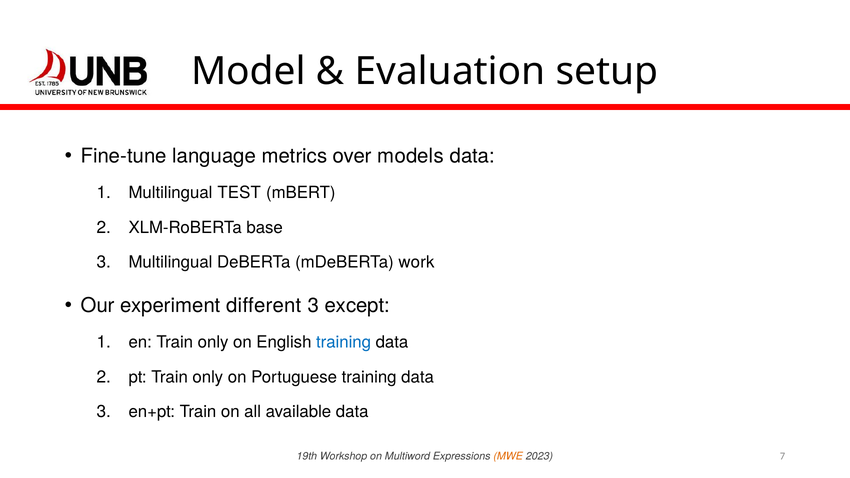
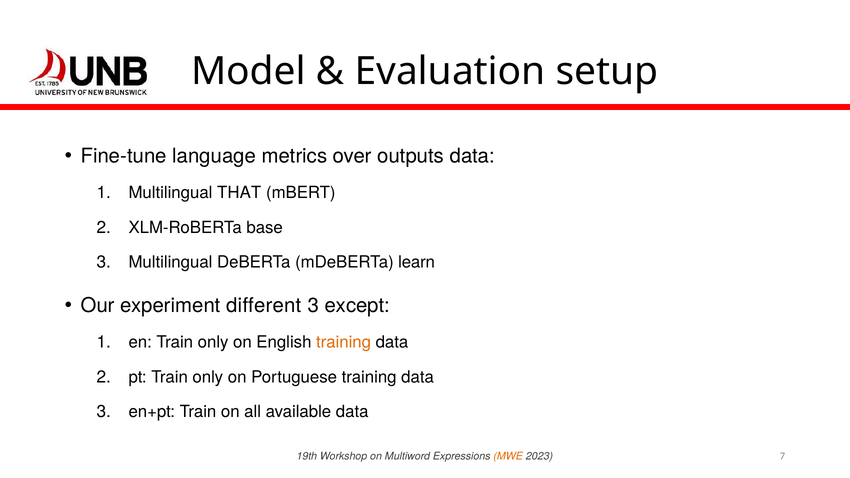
models: models -> outputs (411, 156)
TEST: TEST -> THAT (239, 193)
work: work -> learn (417, 262)
training colour: blue -> orange (344, 342)
